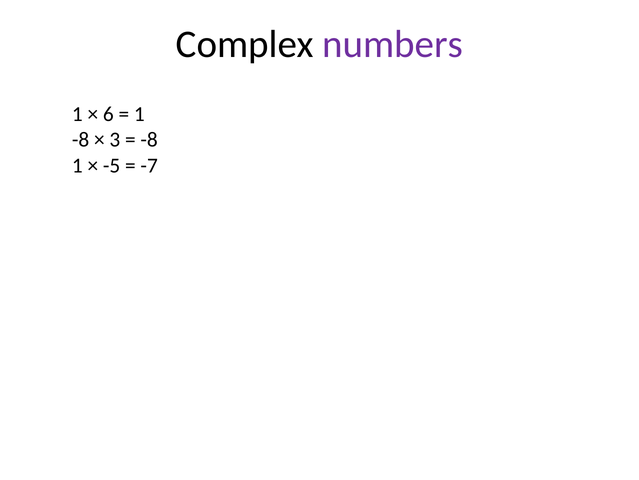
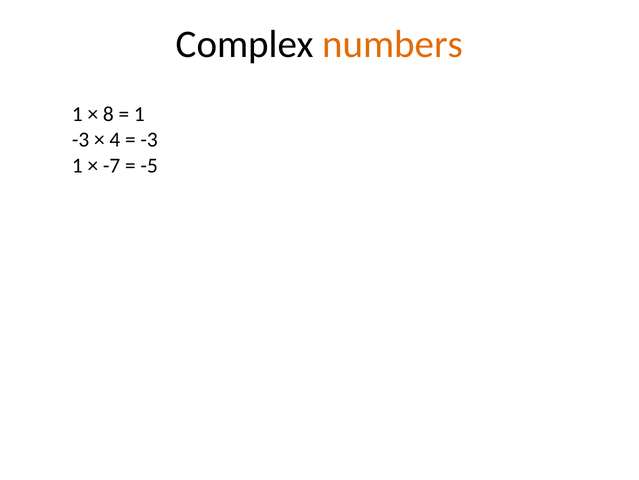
numbers colour: purple -> orange (393, 44)
6: 6 -> 8 (108, 114)
-8: -8 -> -3 (81, 140)
3: 3 -> 4 (115, 140)
-8: -8 -> -3 (149, 140)
-5: -5 -> -7 (112, 165)
-7: -7 -> -5 (149, 165)
